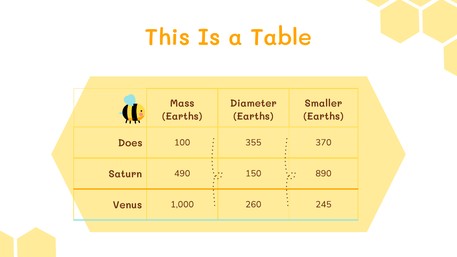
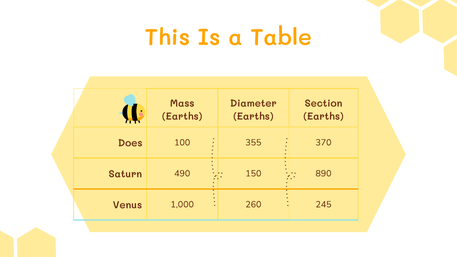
Smaller: Smaller -> Section (324, 103)
